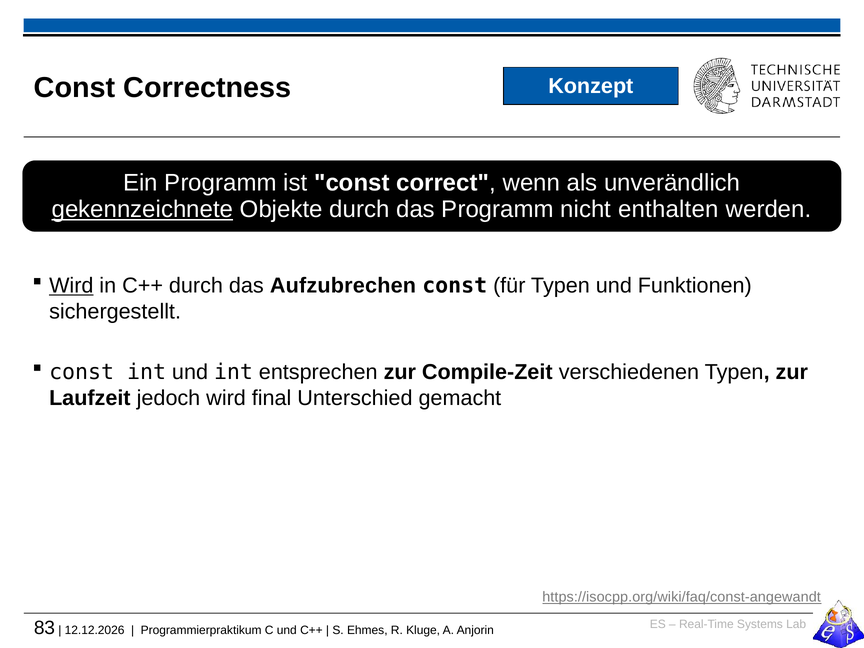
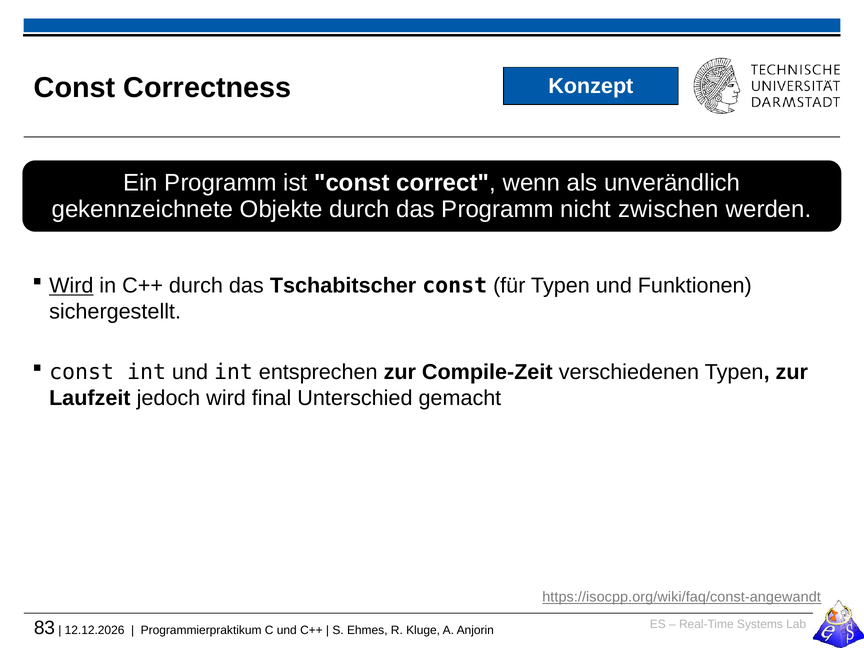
gekennzeichnete underline: present -> none (142, 210)
enthalten: enthalten -> zwischen (668, 210)
Aufzubrechen: Aufzubrechen -> Tschabitscher (343, 286)
